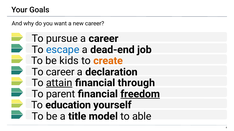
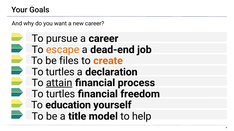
escape colour: blue -> orange (63, 50)
kids: kids -> files (69, 61)
career: career -> turtles (60, 72)
through: through -> process (136, 83)
parent: parent -> turtles (61, 94)
freedom underline: present -> none (140, 94)
able: able -> help (142, 117)
